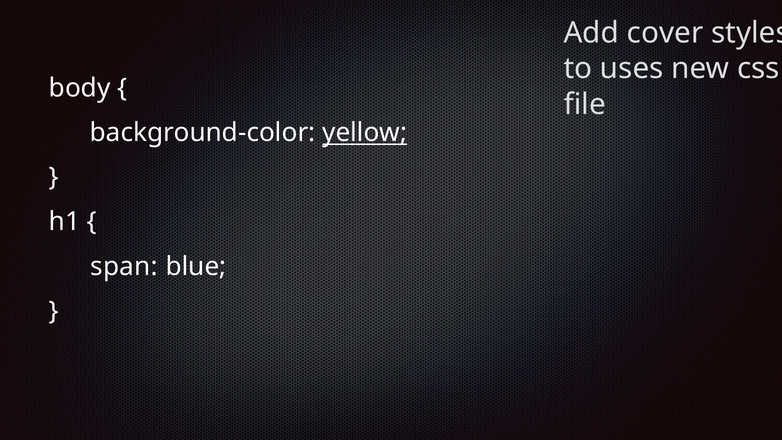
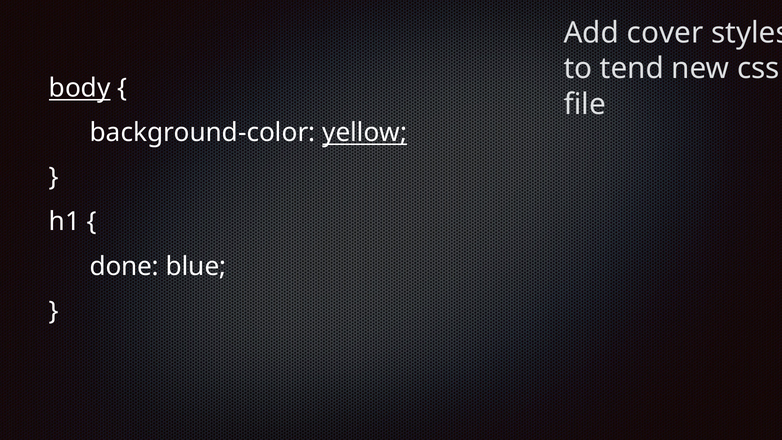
uses: uses -> tend (632, 69)
body underline: none -> present (80, 88)
span: span -> done (124, 266)
